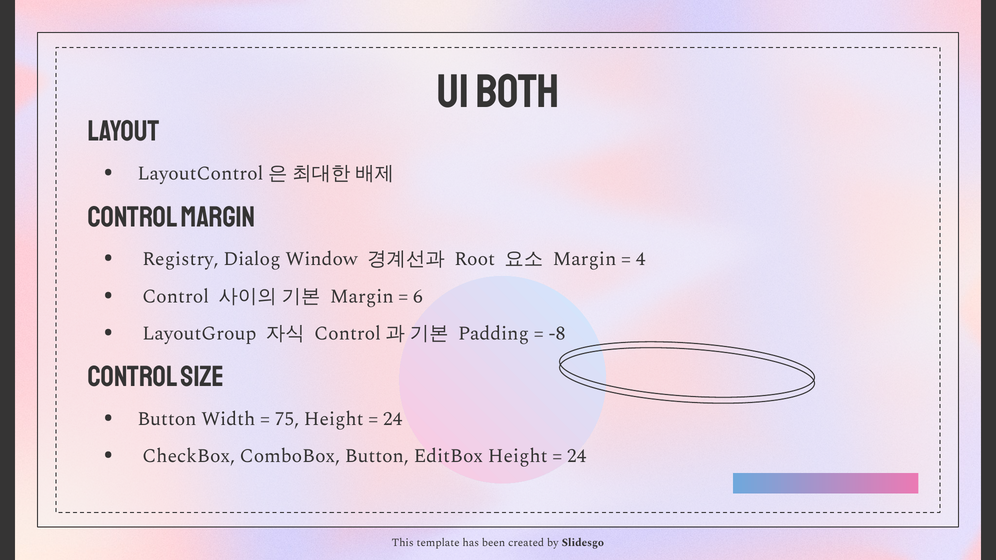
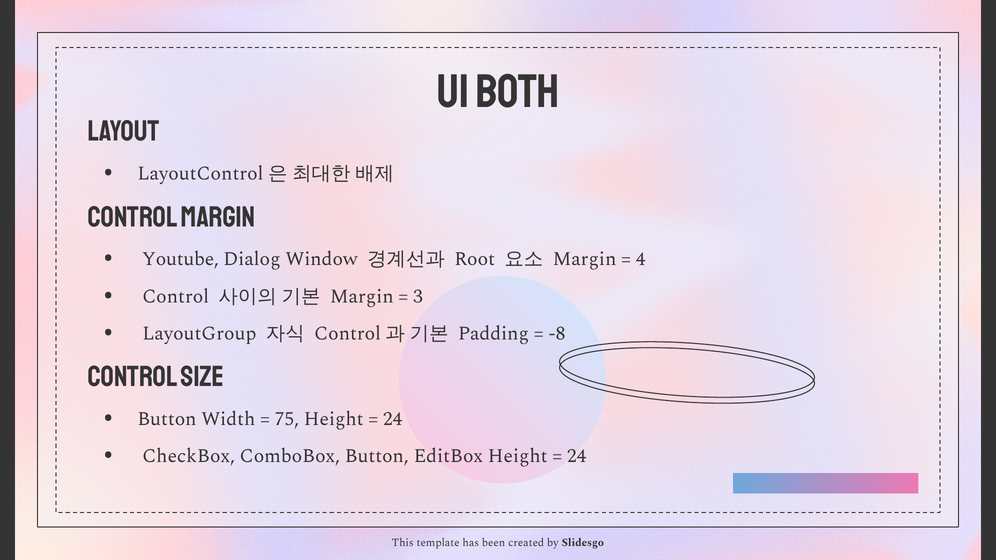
Registry: Registry -> Youtube (180, 259)
6: 6 -> 3 (418, 296)
